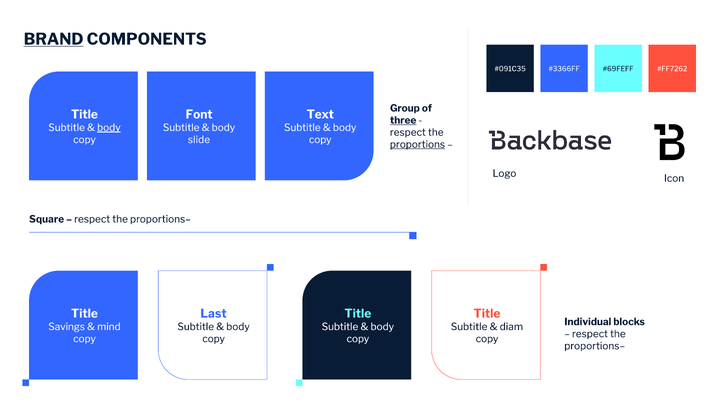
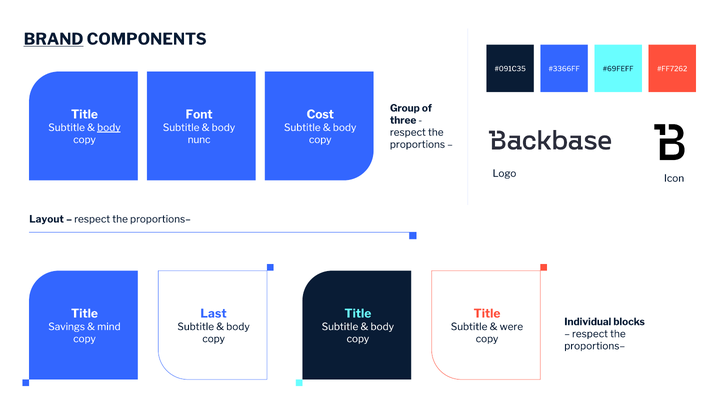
Text: Text -> Cost (320, 114)
three underline: present -> none (403, 120)
slide: slide -> nunc (199, 140)
proportions underline: present -> none (418, 144)
Square: Square -> Layout (47, 219)
diam: diam -> were (511, 327)
